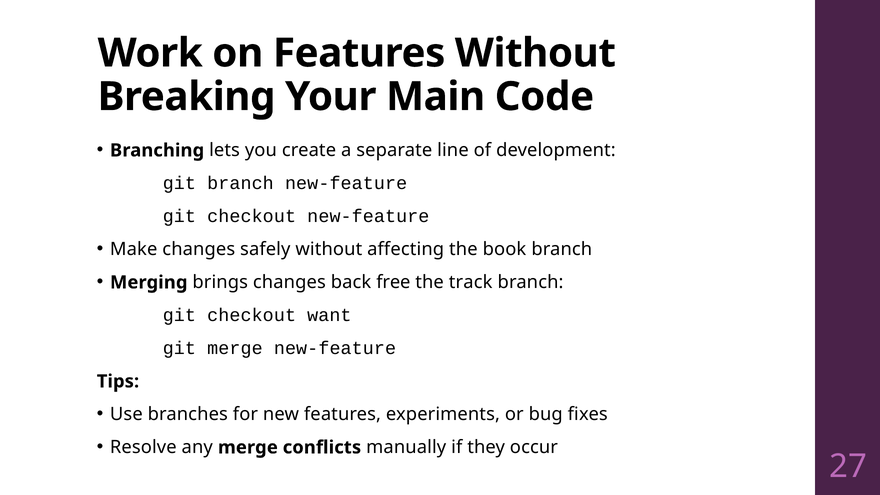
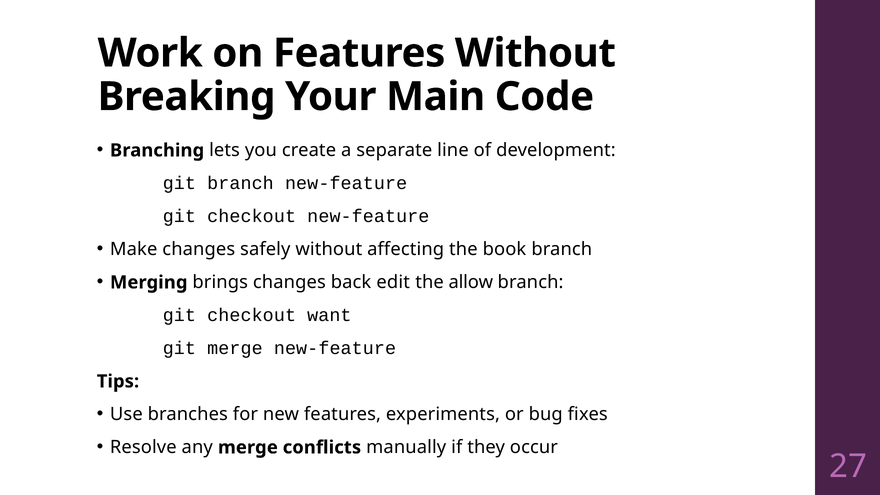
free: free -> edit (393, 282)
track: track -> allow (471, 282)
